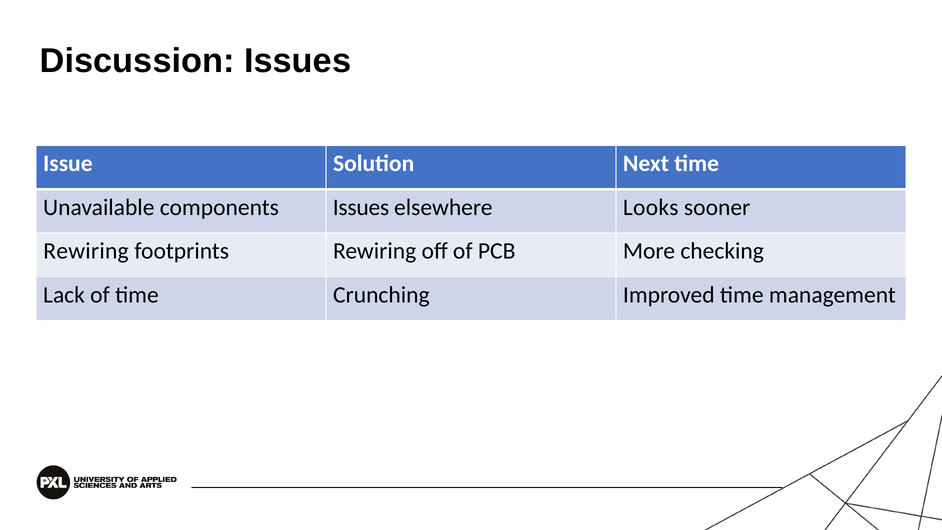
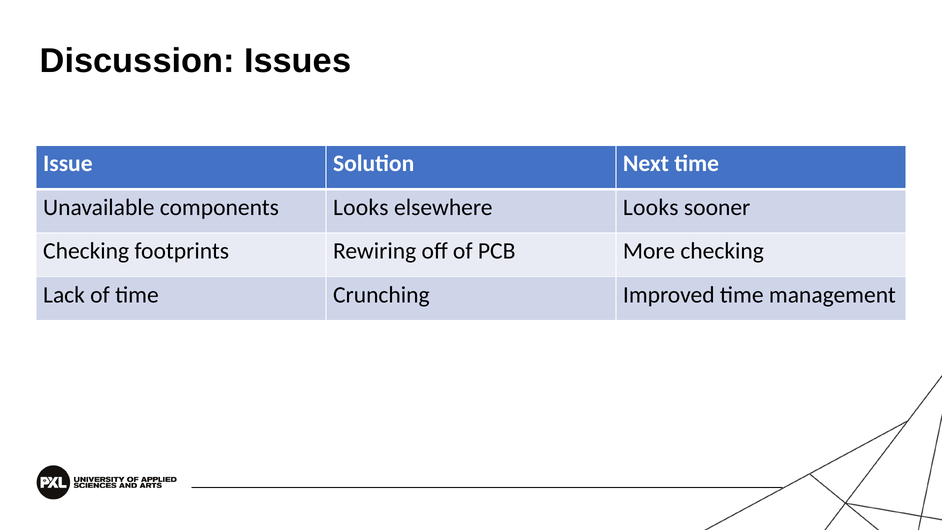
components Issues: Issues -> Looks (361, 207)
Rewiring: Rewiring -> Checking (86, 251)
